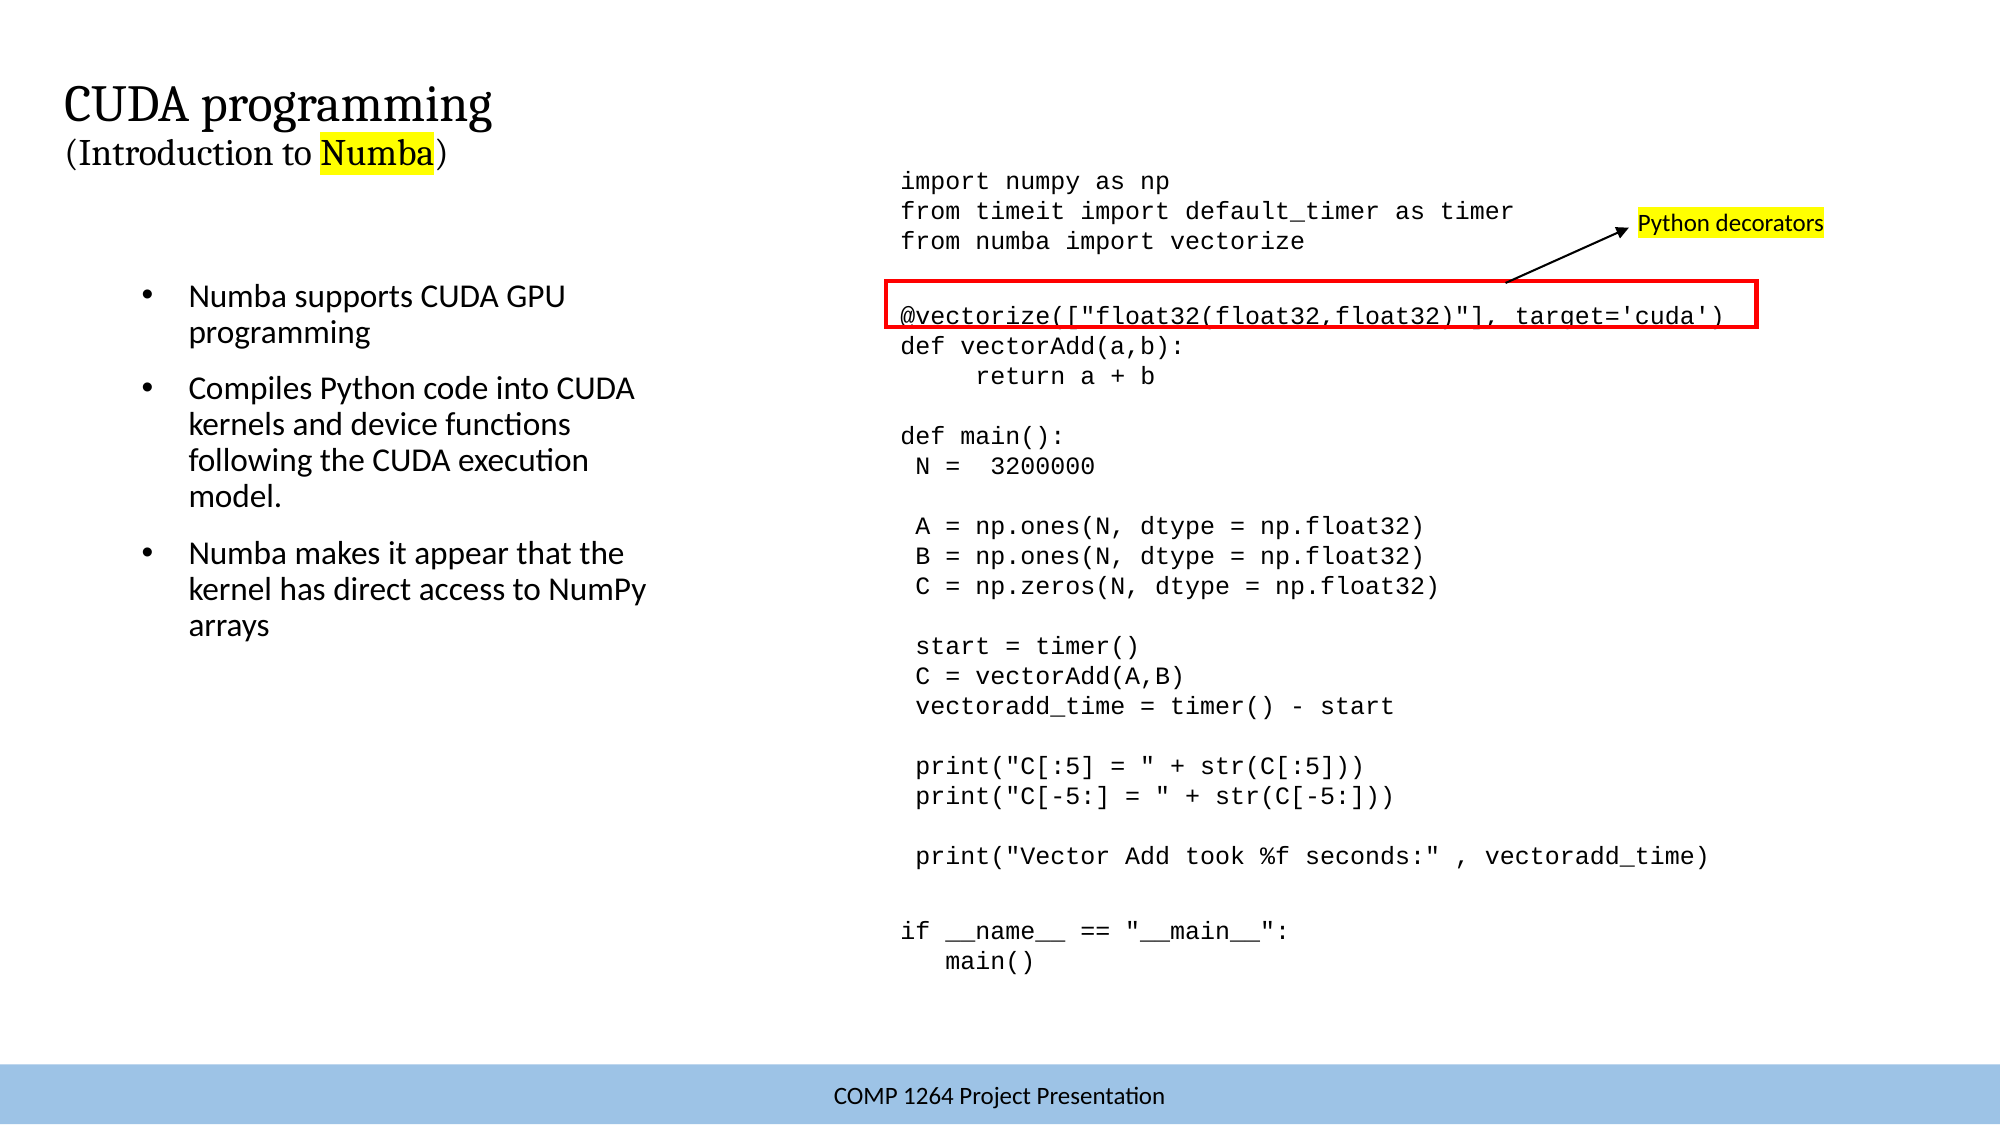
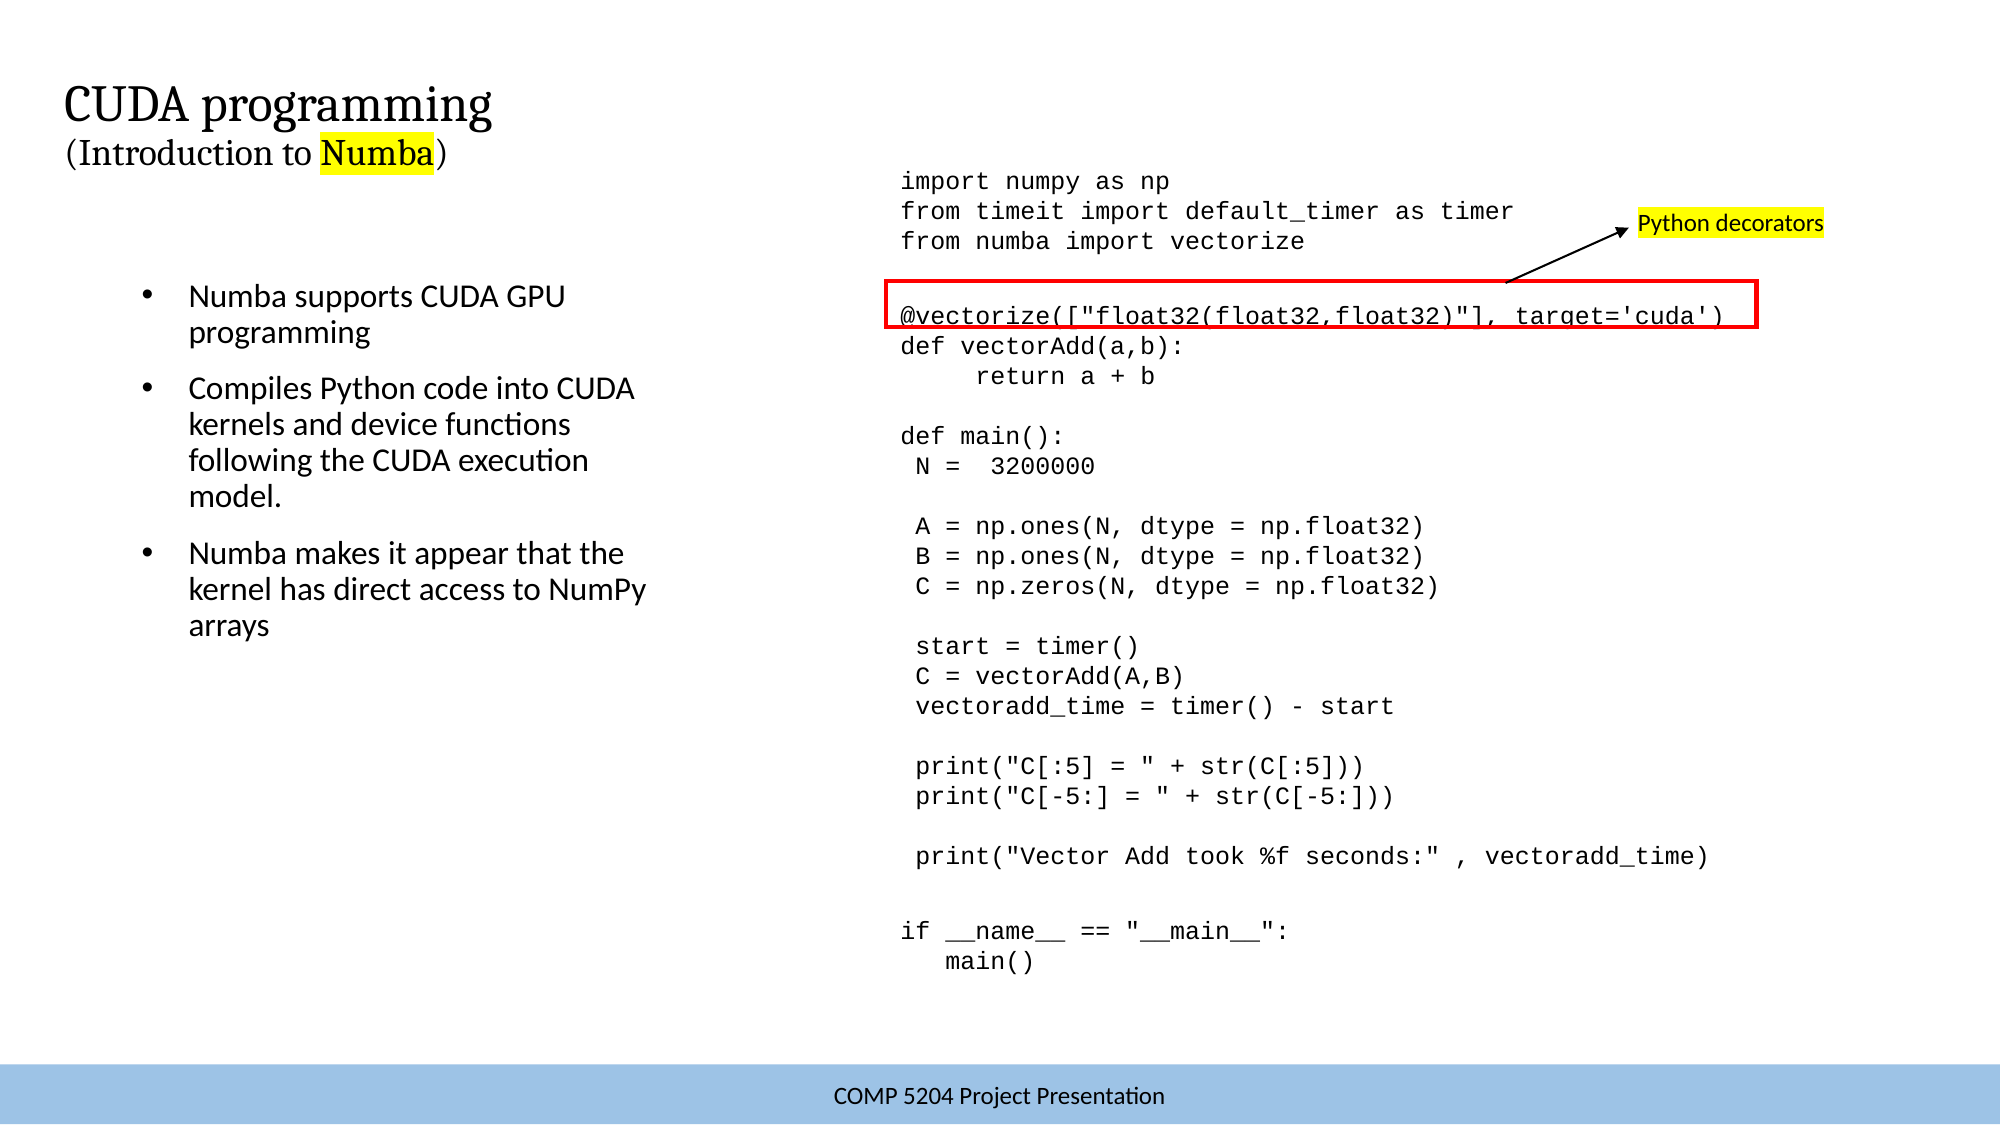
1264: 1264 -> 5204 (929, 1096)
